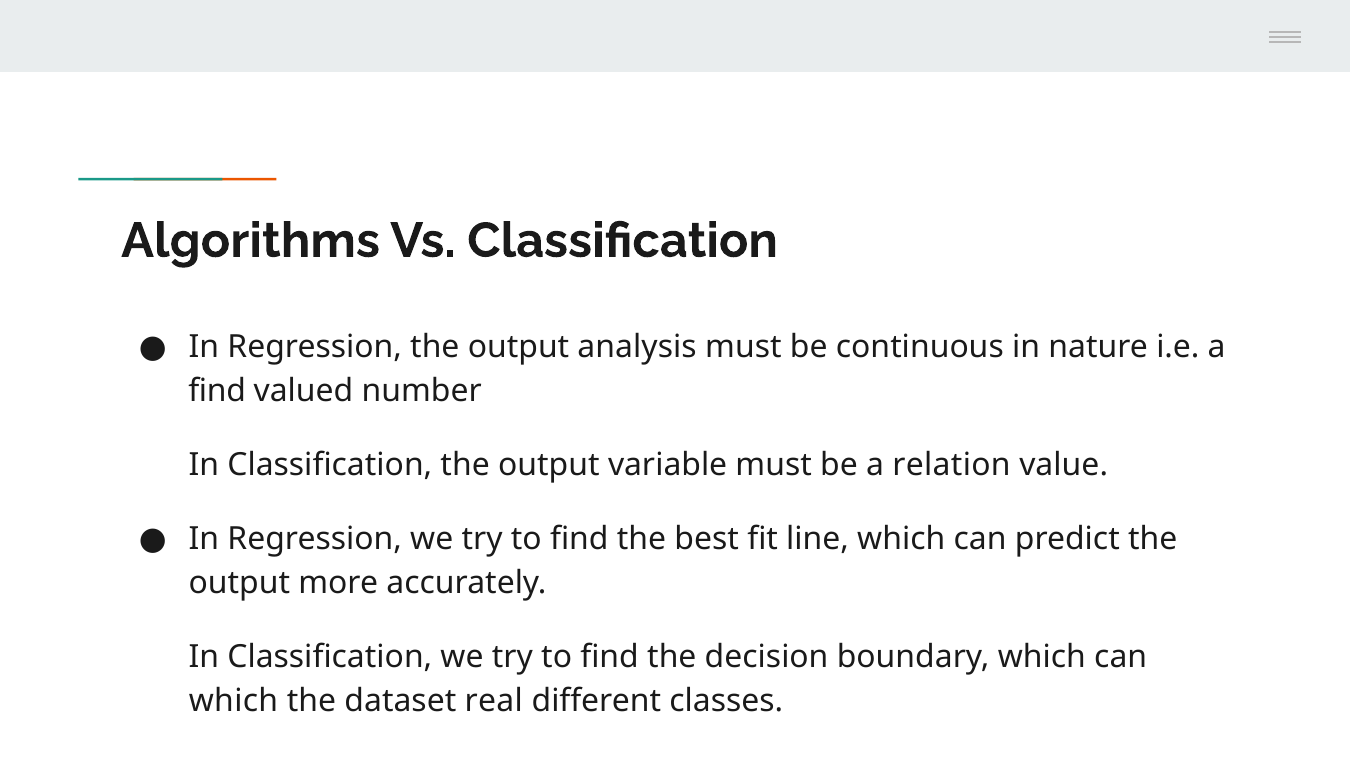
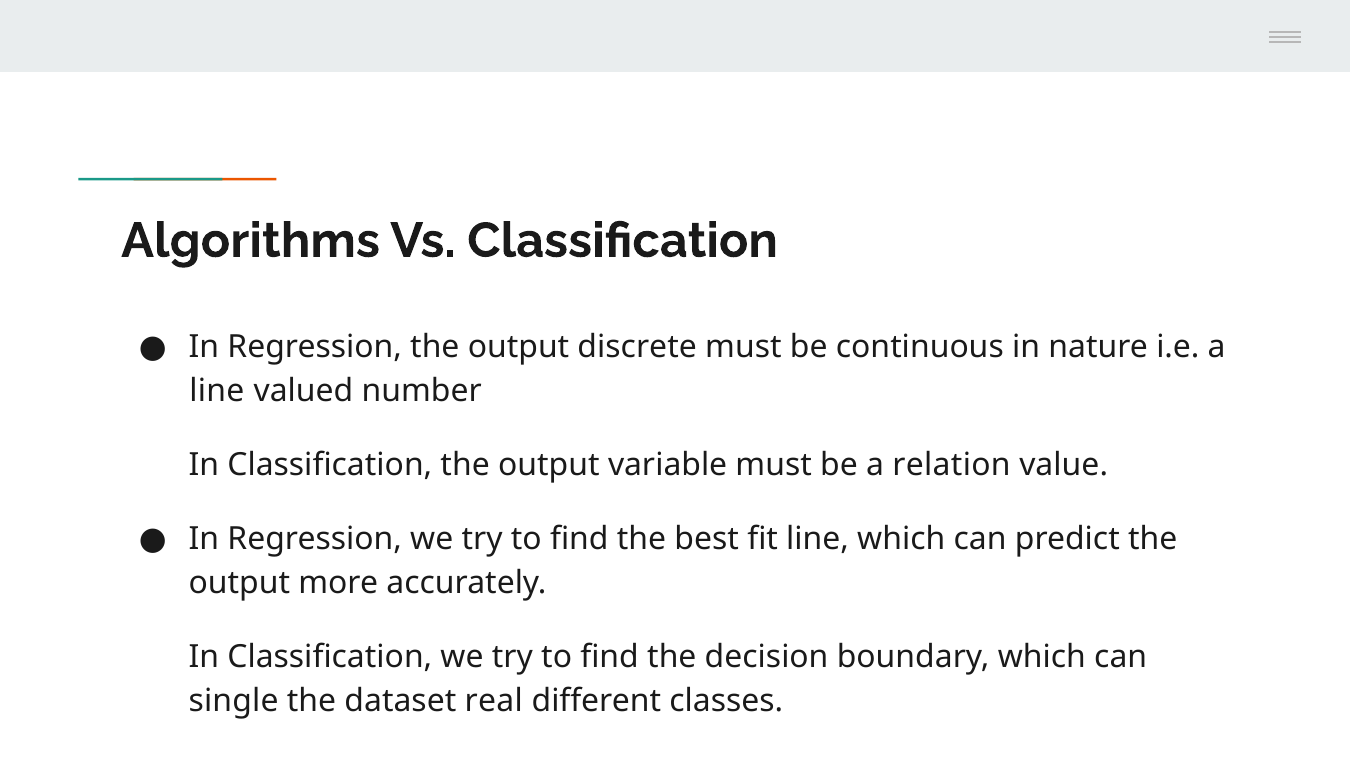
analysis: analysis -> discrete (637, 347)
find: find -> line (217, 391)
which: which -> single (234, 701)
